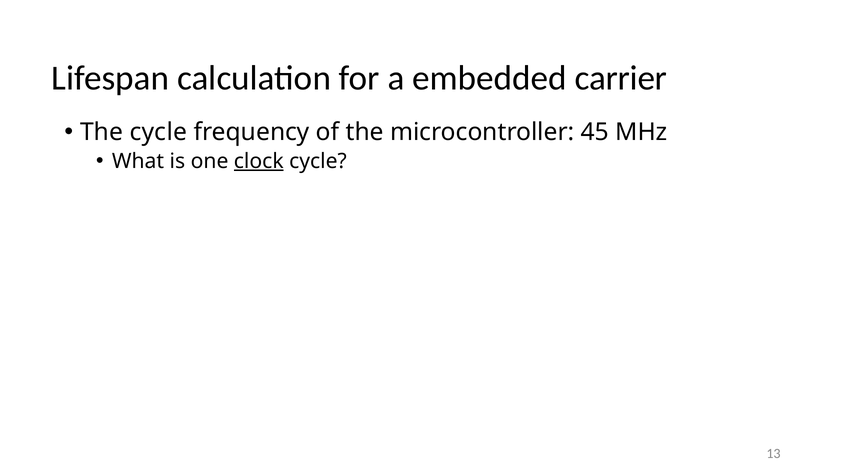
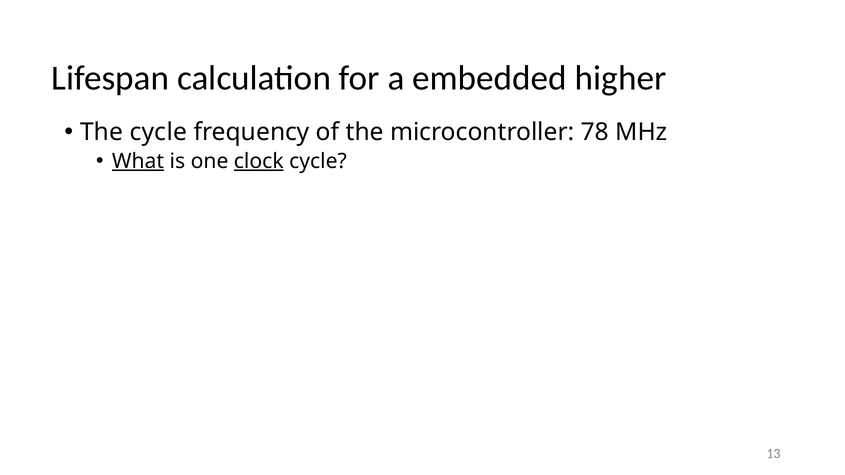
carrier: carrier -> higher (621, 78)
45: 45 -> 78 (595, 132)
What underline: none -> present (138, 161)
